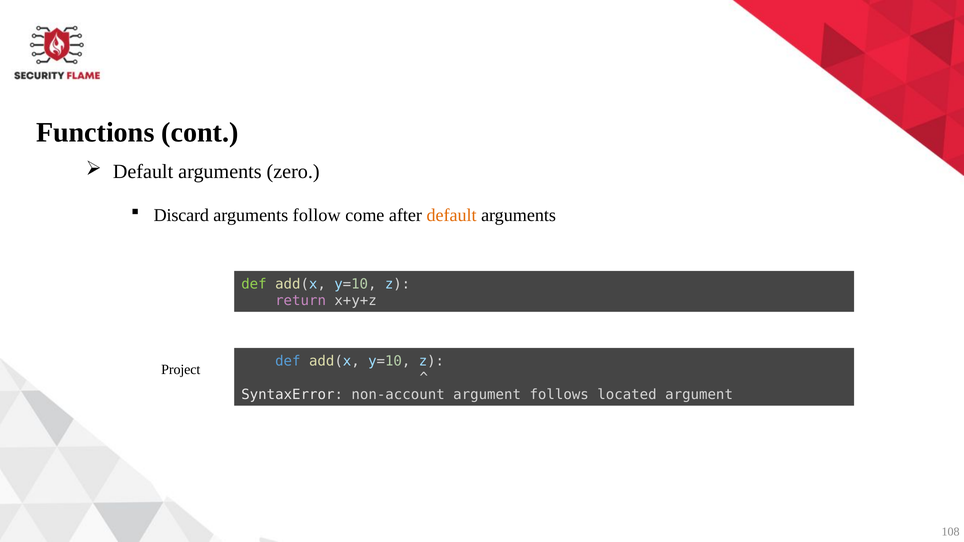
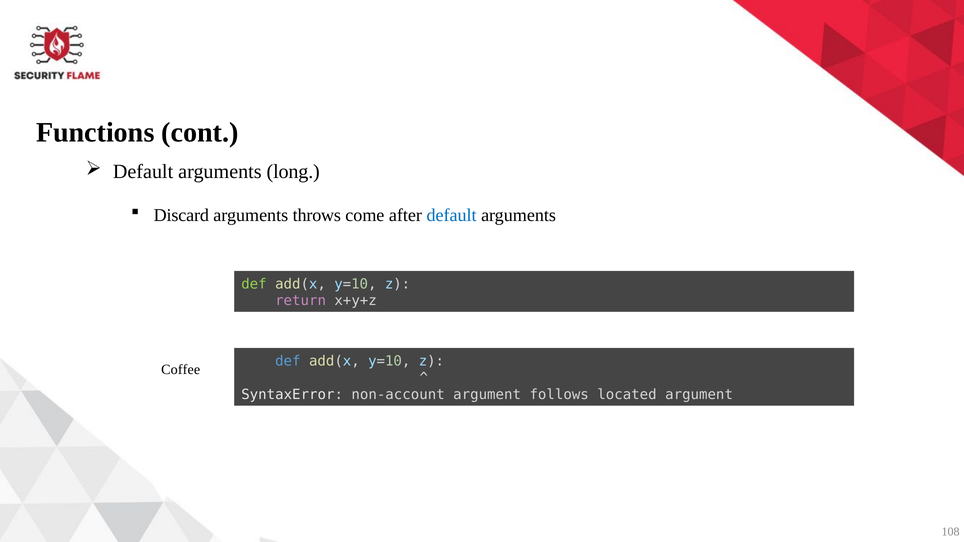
zero: zero -> long (293, 172)
follow: follow -> throws (317, 215)
default colour: orange -> blue (452, 215)
Project: Project -> Coffee (181, 370)
